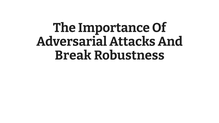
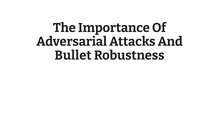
Break: Break -> Bullet (73, 55)
